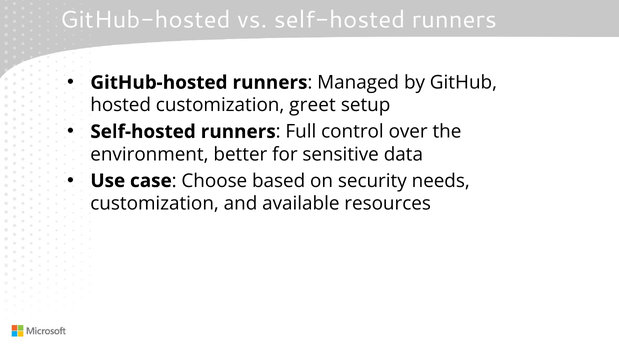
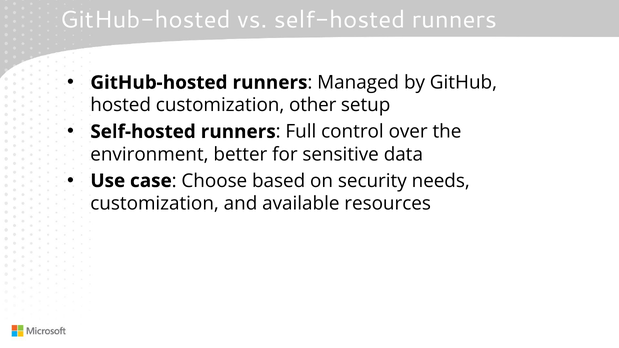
greet: greet -> other (313, 105)
